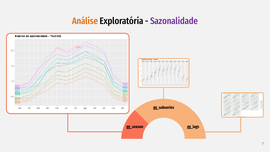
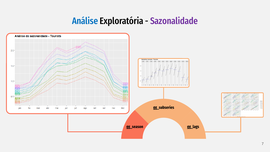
Análise colour: orange -> blue (85, 21)
